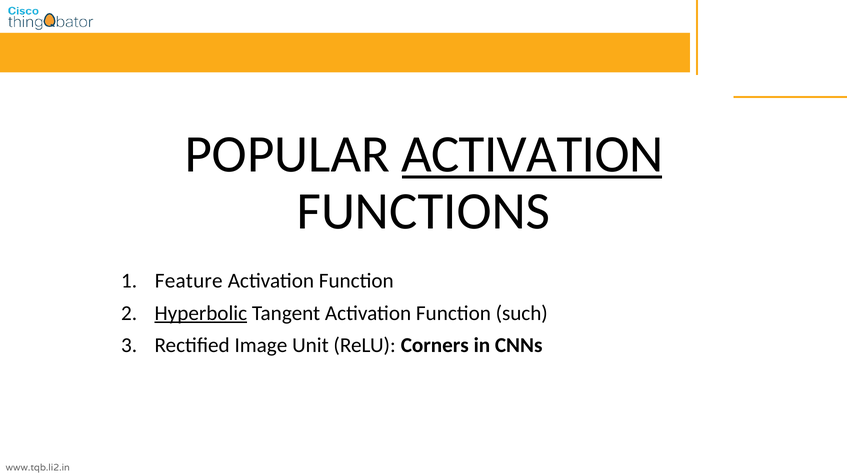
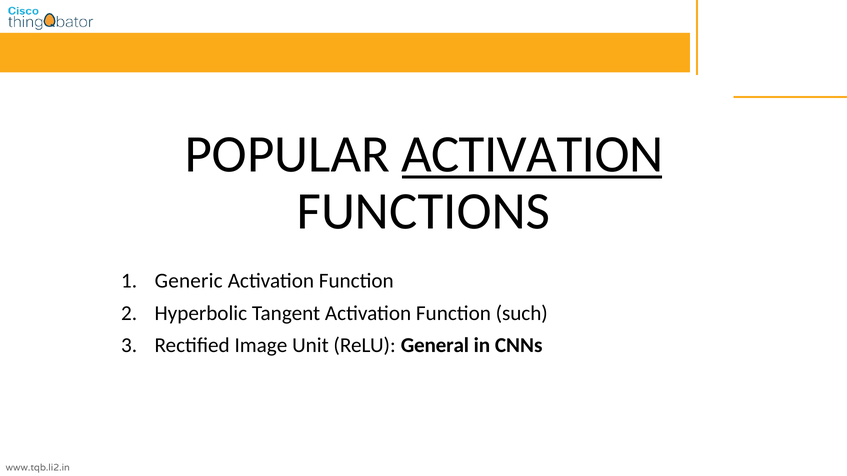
Feature: Feature -> Generic (189, 281)
Hyperbolic underline: present -> none (201, 313)
Corners: Corners -> General (435, 346)
